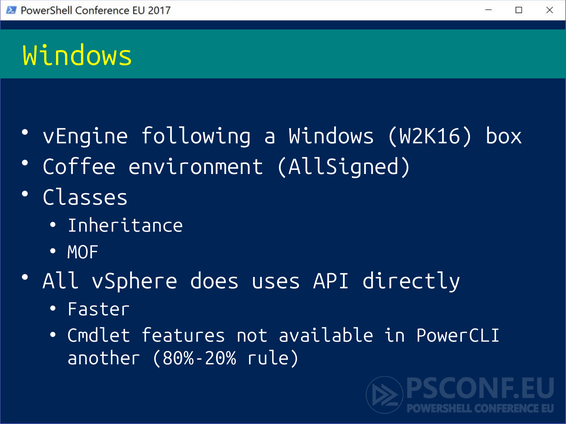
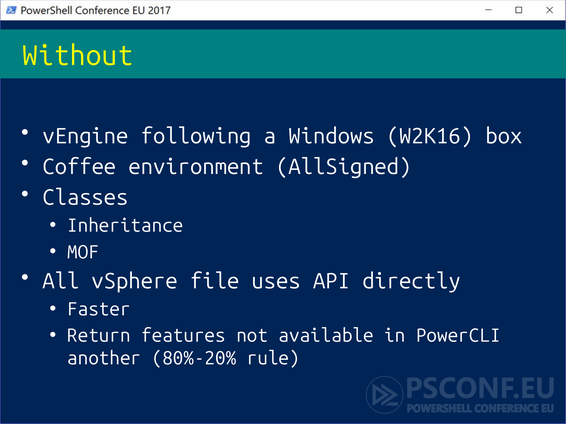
Windows: Windows -> Without (78, 56)
does: does -> file (215, 282)
Cmdlet: Cmdlet -> Return (99, 336)
